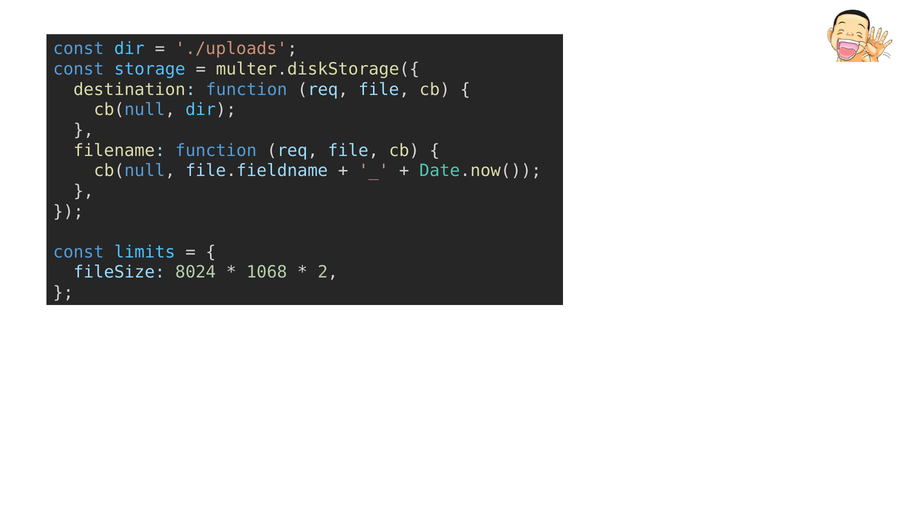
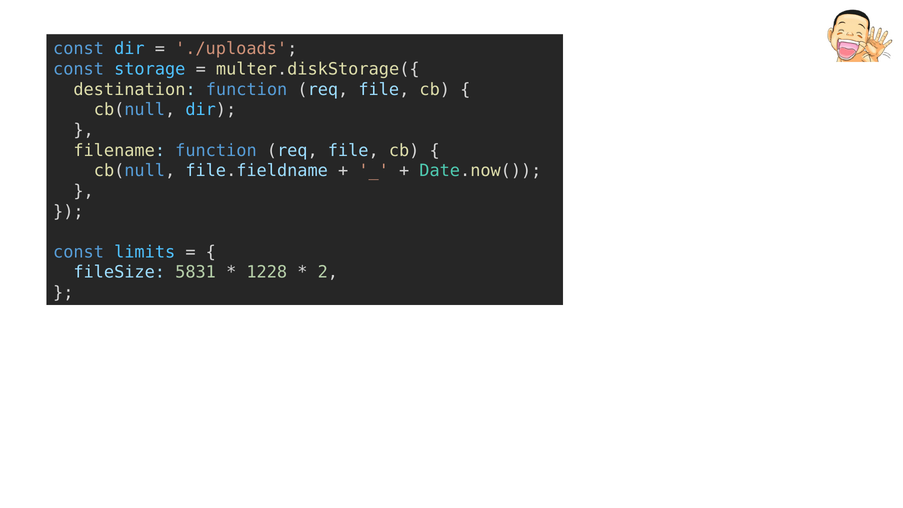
8024: 8024 -> 5831 (196, 272)
1068: 1068 -> 1228 (267, 272)
